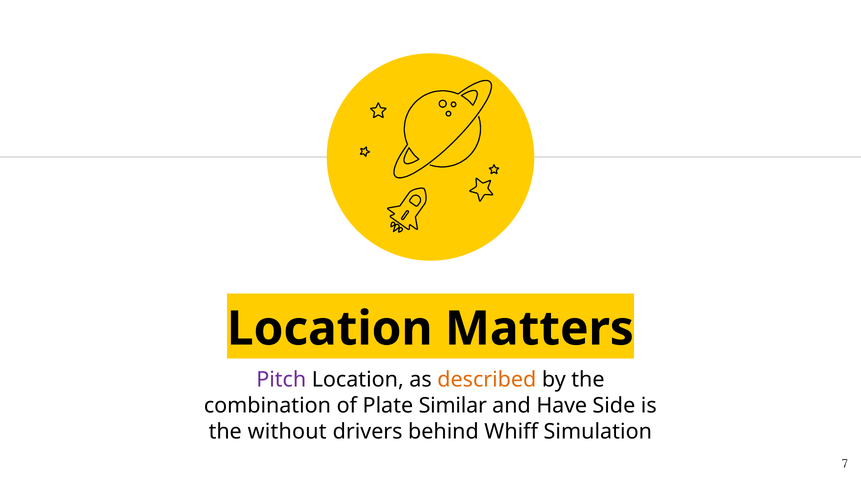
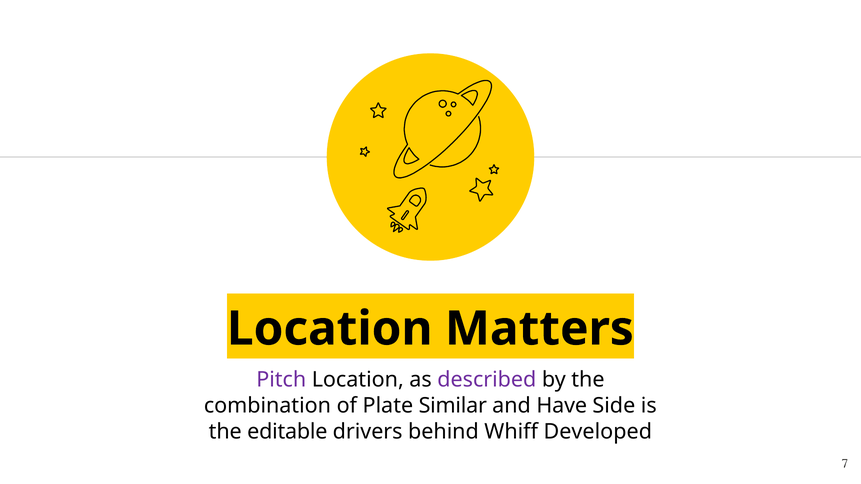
described colour: orange -> purple (487, 380)
without: without -> editable (287, 432)
Simulation: Simulation -> Developed (598, 432)
